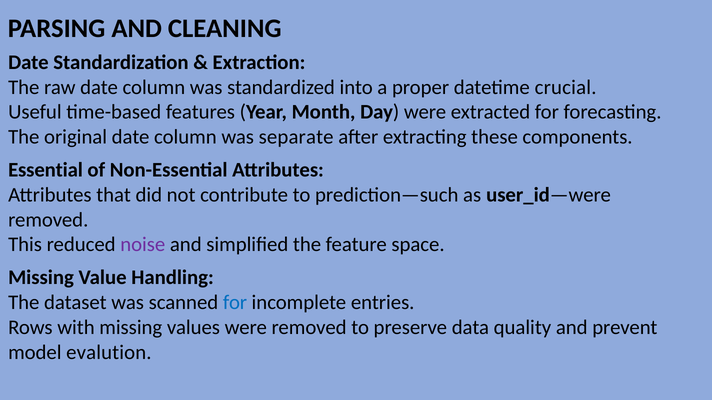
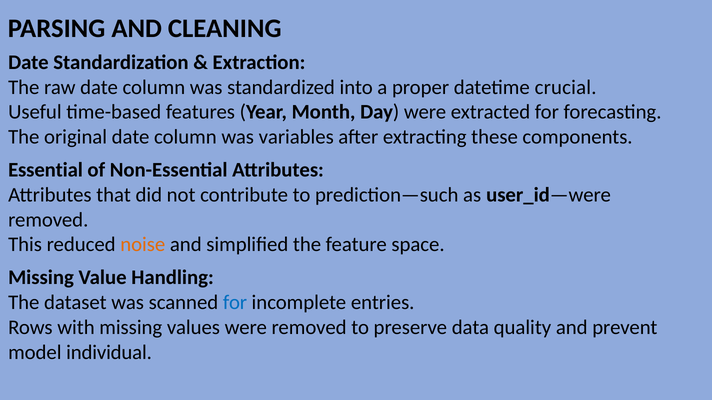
separate: separate -> variables (296, 137)
noise colour: purple -> orange (143, 245)
evalution: evalution -> individual (109, 353)
